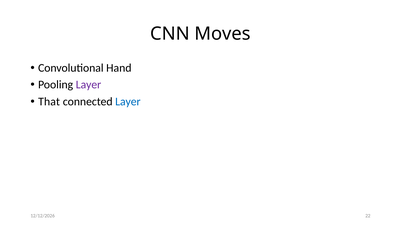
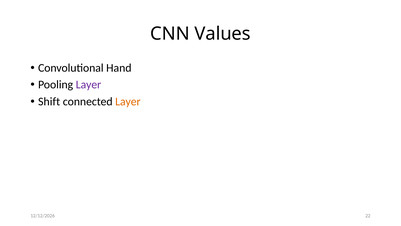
Moves: Moves -> Values (223, 34)
That: That -> Shift (49, 101)
Layer colour: blue -> orange (128, 101)
